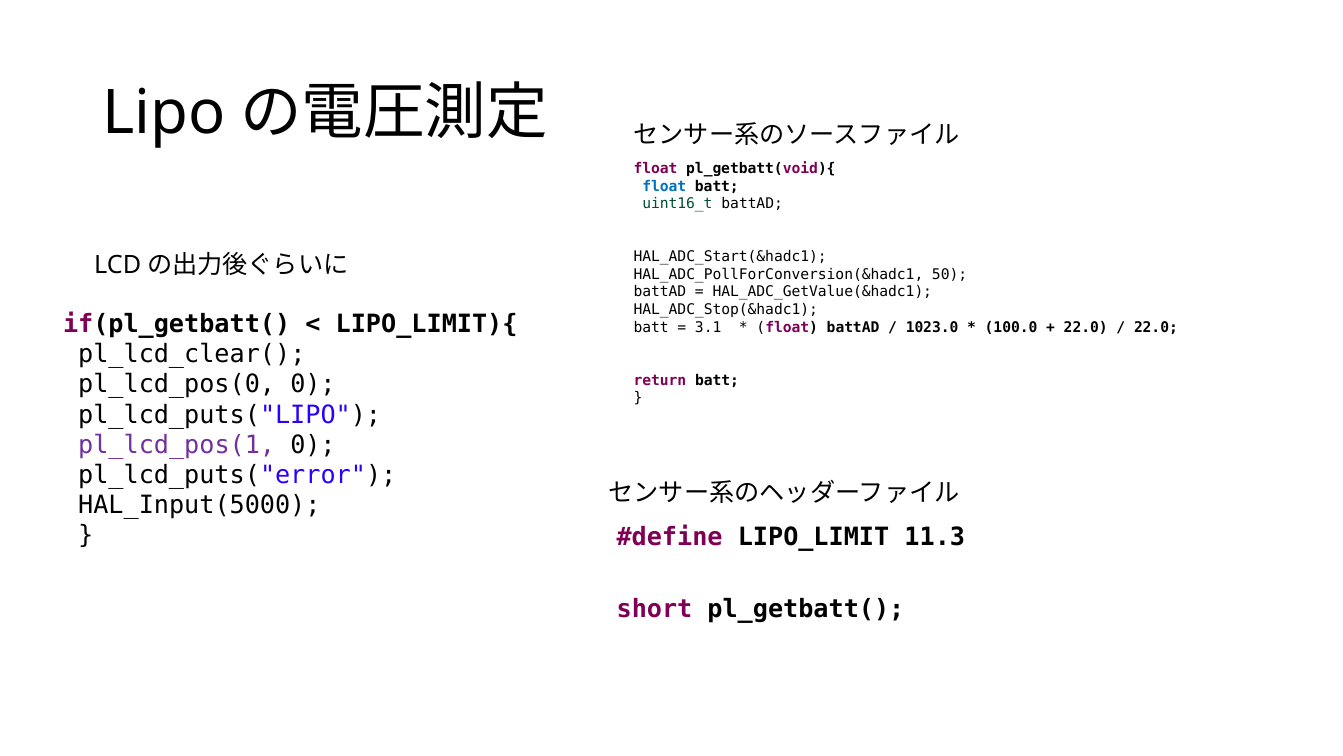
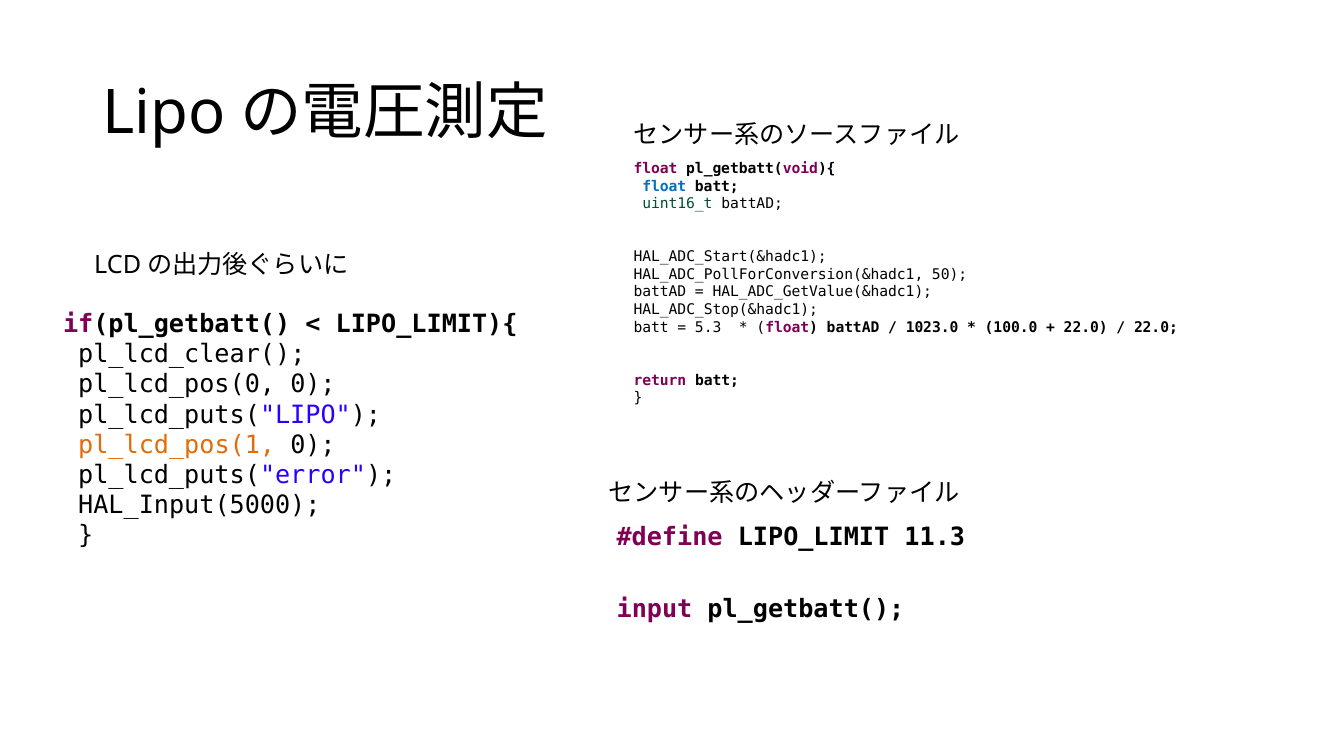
3.1: 3.1 -> 5.3 (708, 327)
pl_lcd_pos(1 colour: purple -> orange (177, 445)
short: short -> input (655, 609)
